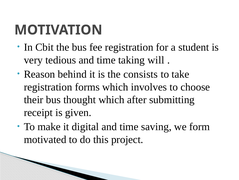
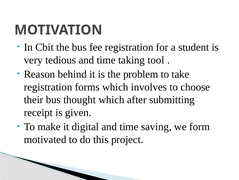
will: will -> tool (156, 60)
consists: consists -> problem (141, 74)
